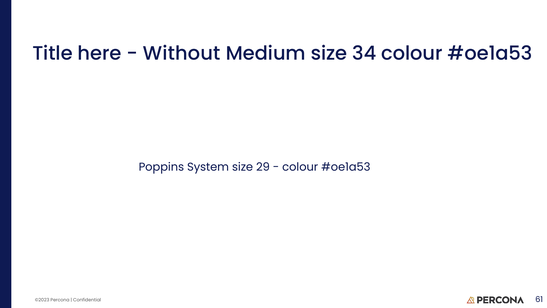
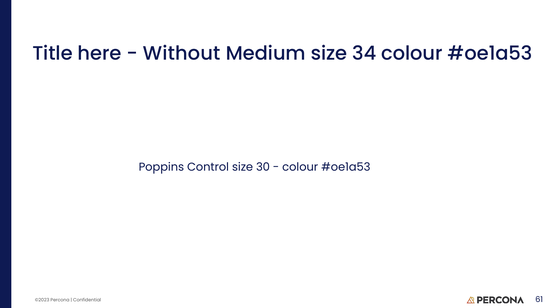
System: System -> Control (208, 167)
29: 29 -> 30 (263, 167)
